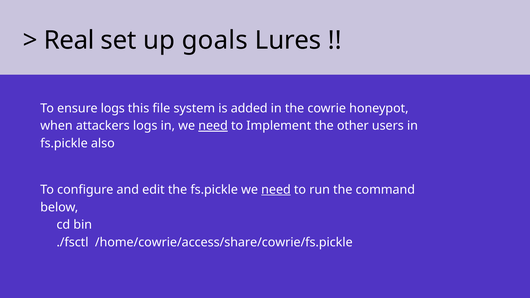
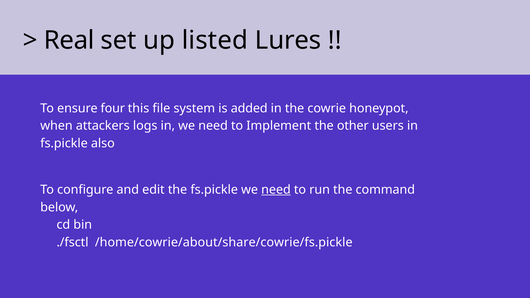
goals: goals -> listed (215, 41)
ensure logs: logs -> four (113, 108)
need underline: present -> none (213, 126)
/home/cowrie/access/share/cowrie/fs.pickle: /home/cowrie/access/share/cowrie/fs.pickle -> /home/cowrie/about/share/cowrie/fs.pickle (224, 242)
